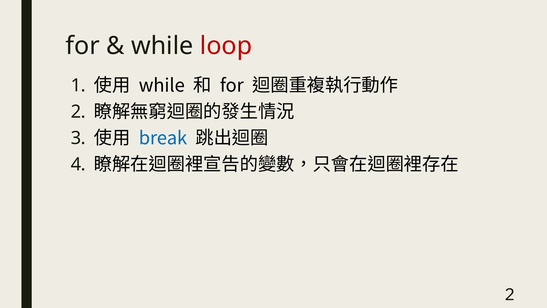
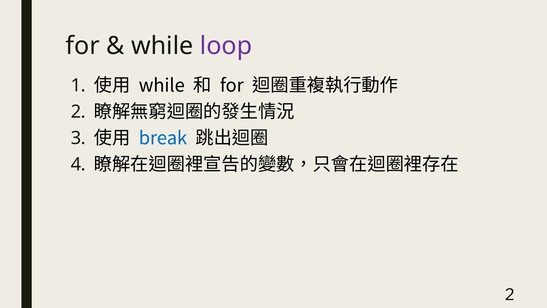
loop colour: red -> purple (226, 46)
